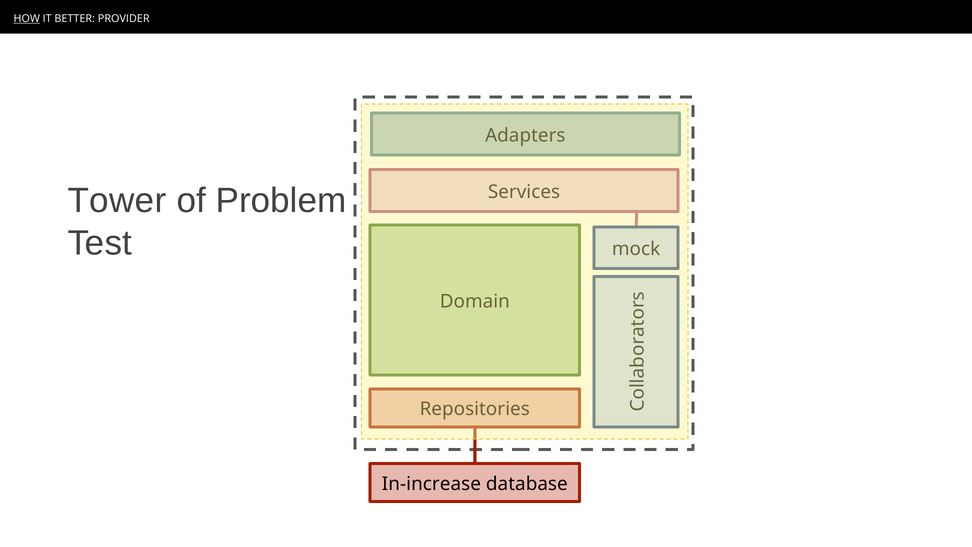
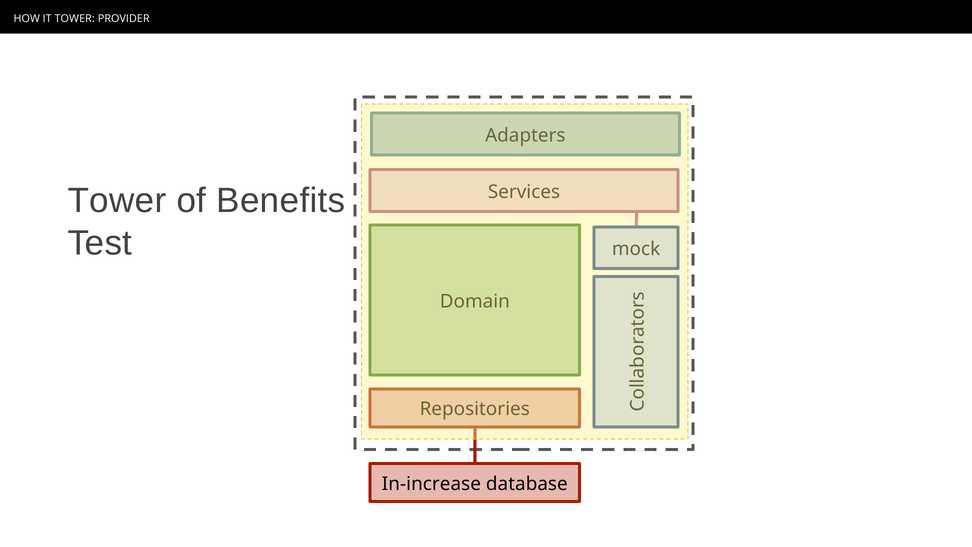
HOW underline: present -> none (27, 19)
IT BETTER: BETTER -> TOWER (75, 19)
Problem: Problem -> Benefits (281, 201)
